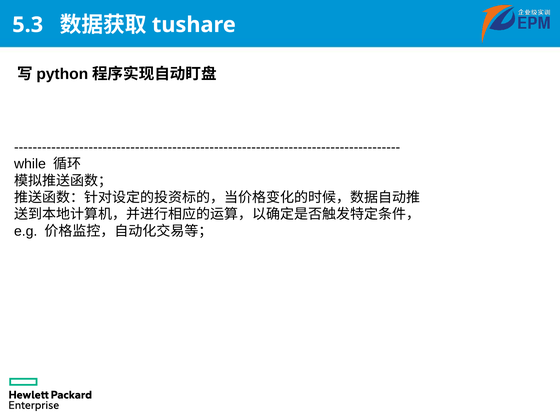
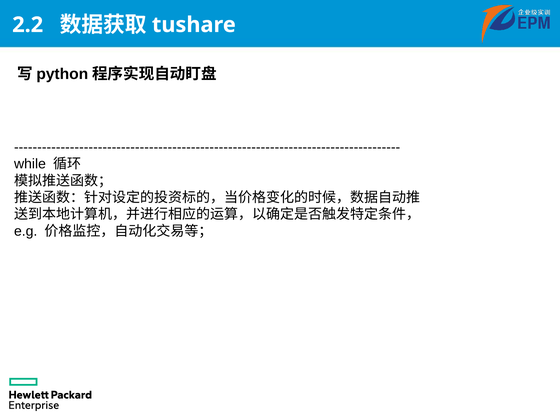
5.3: 5.3 -> 2.2 (28, 25)
